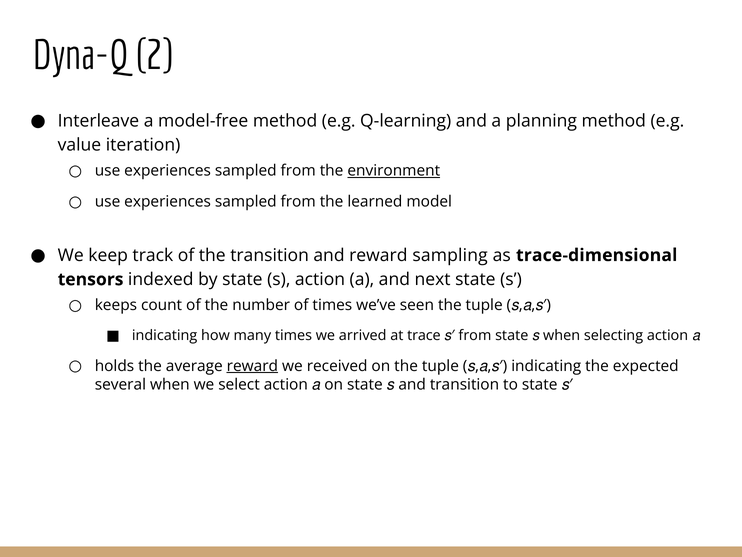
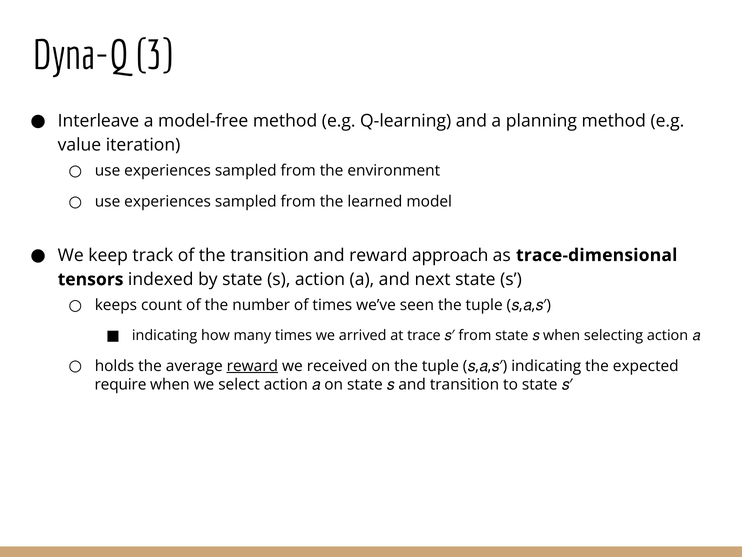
2: 2 -> 3 (155, 55)
environment underline: present -> none (394, 171)
sampling: sampling -> approach (450, 255)
several: several -> require (121, 384)
